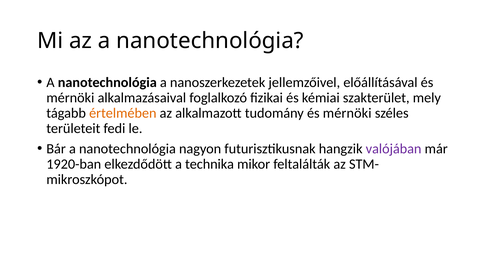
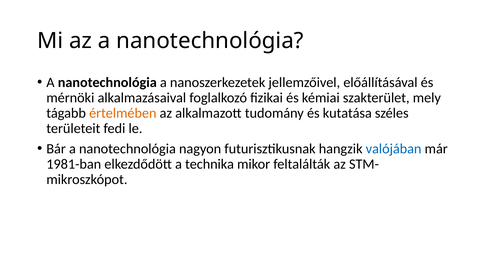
tudomány és mérnöki: mérnöki -> kutatása (347, 113)
valójában colour: purple -> blue (394, 149)
1920-ban: 1920-ban -> 1981-ban (74, 164)
